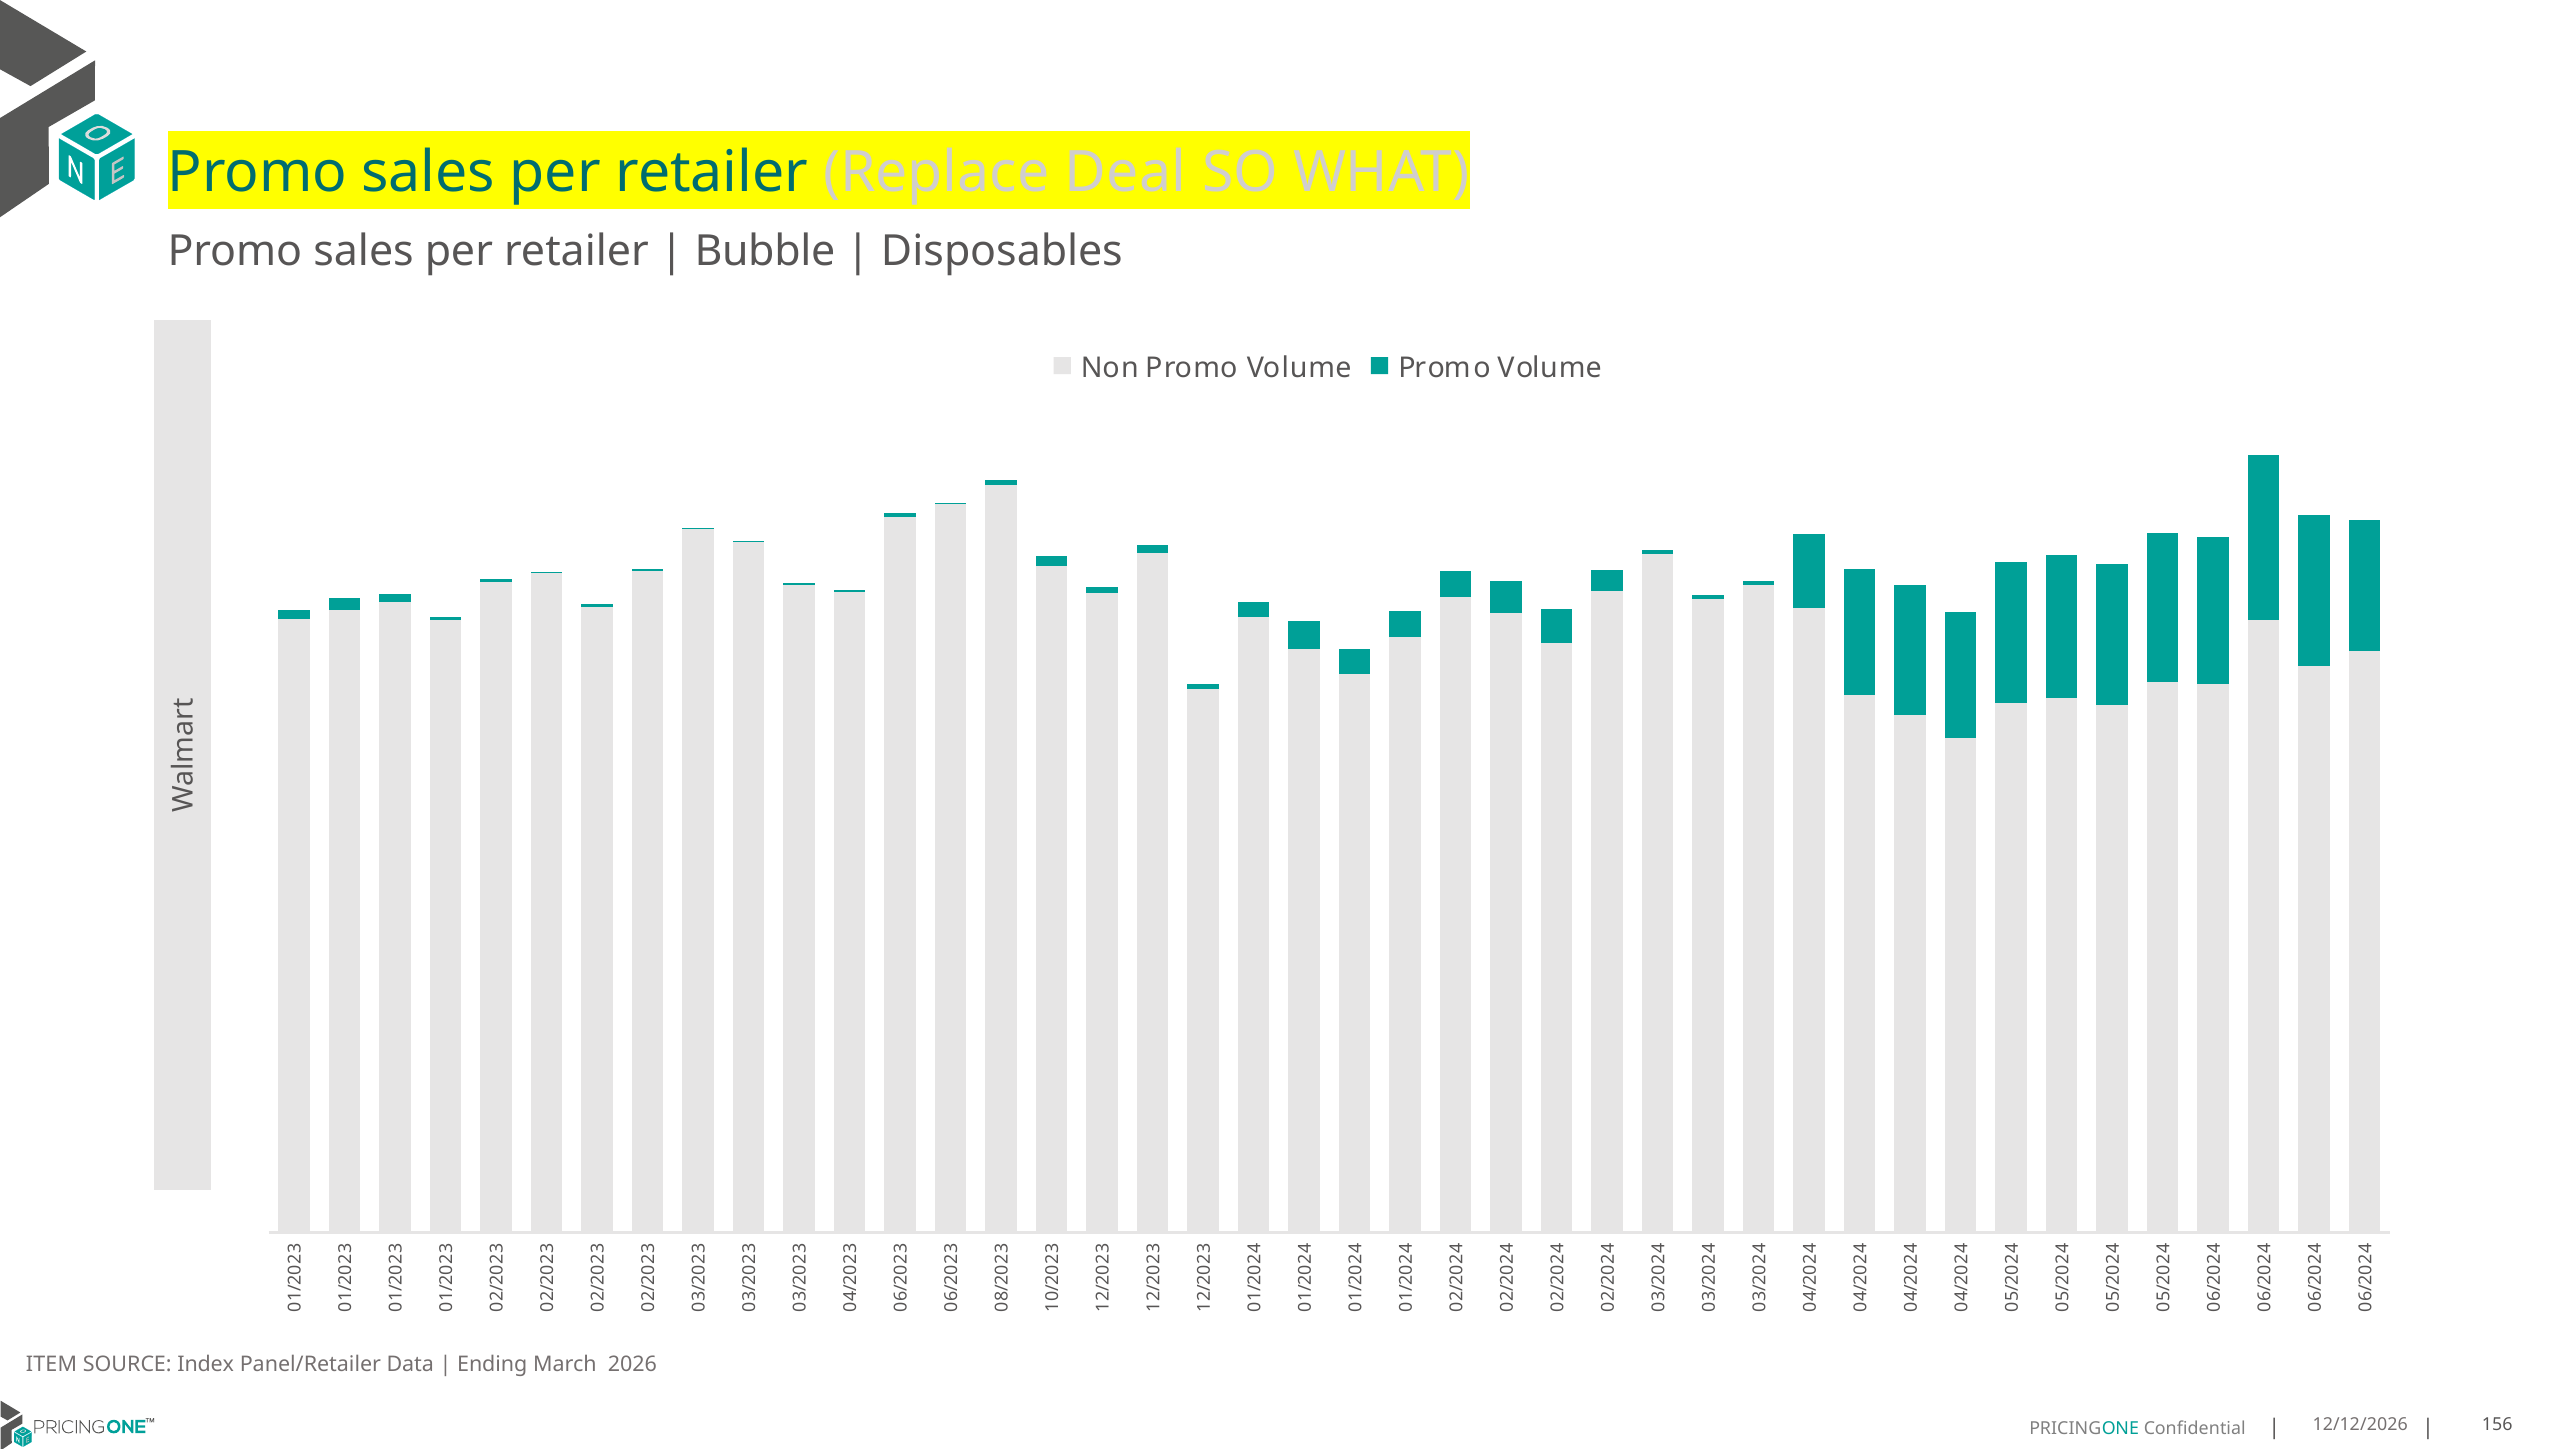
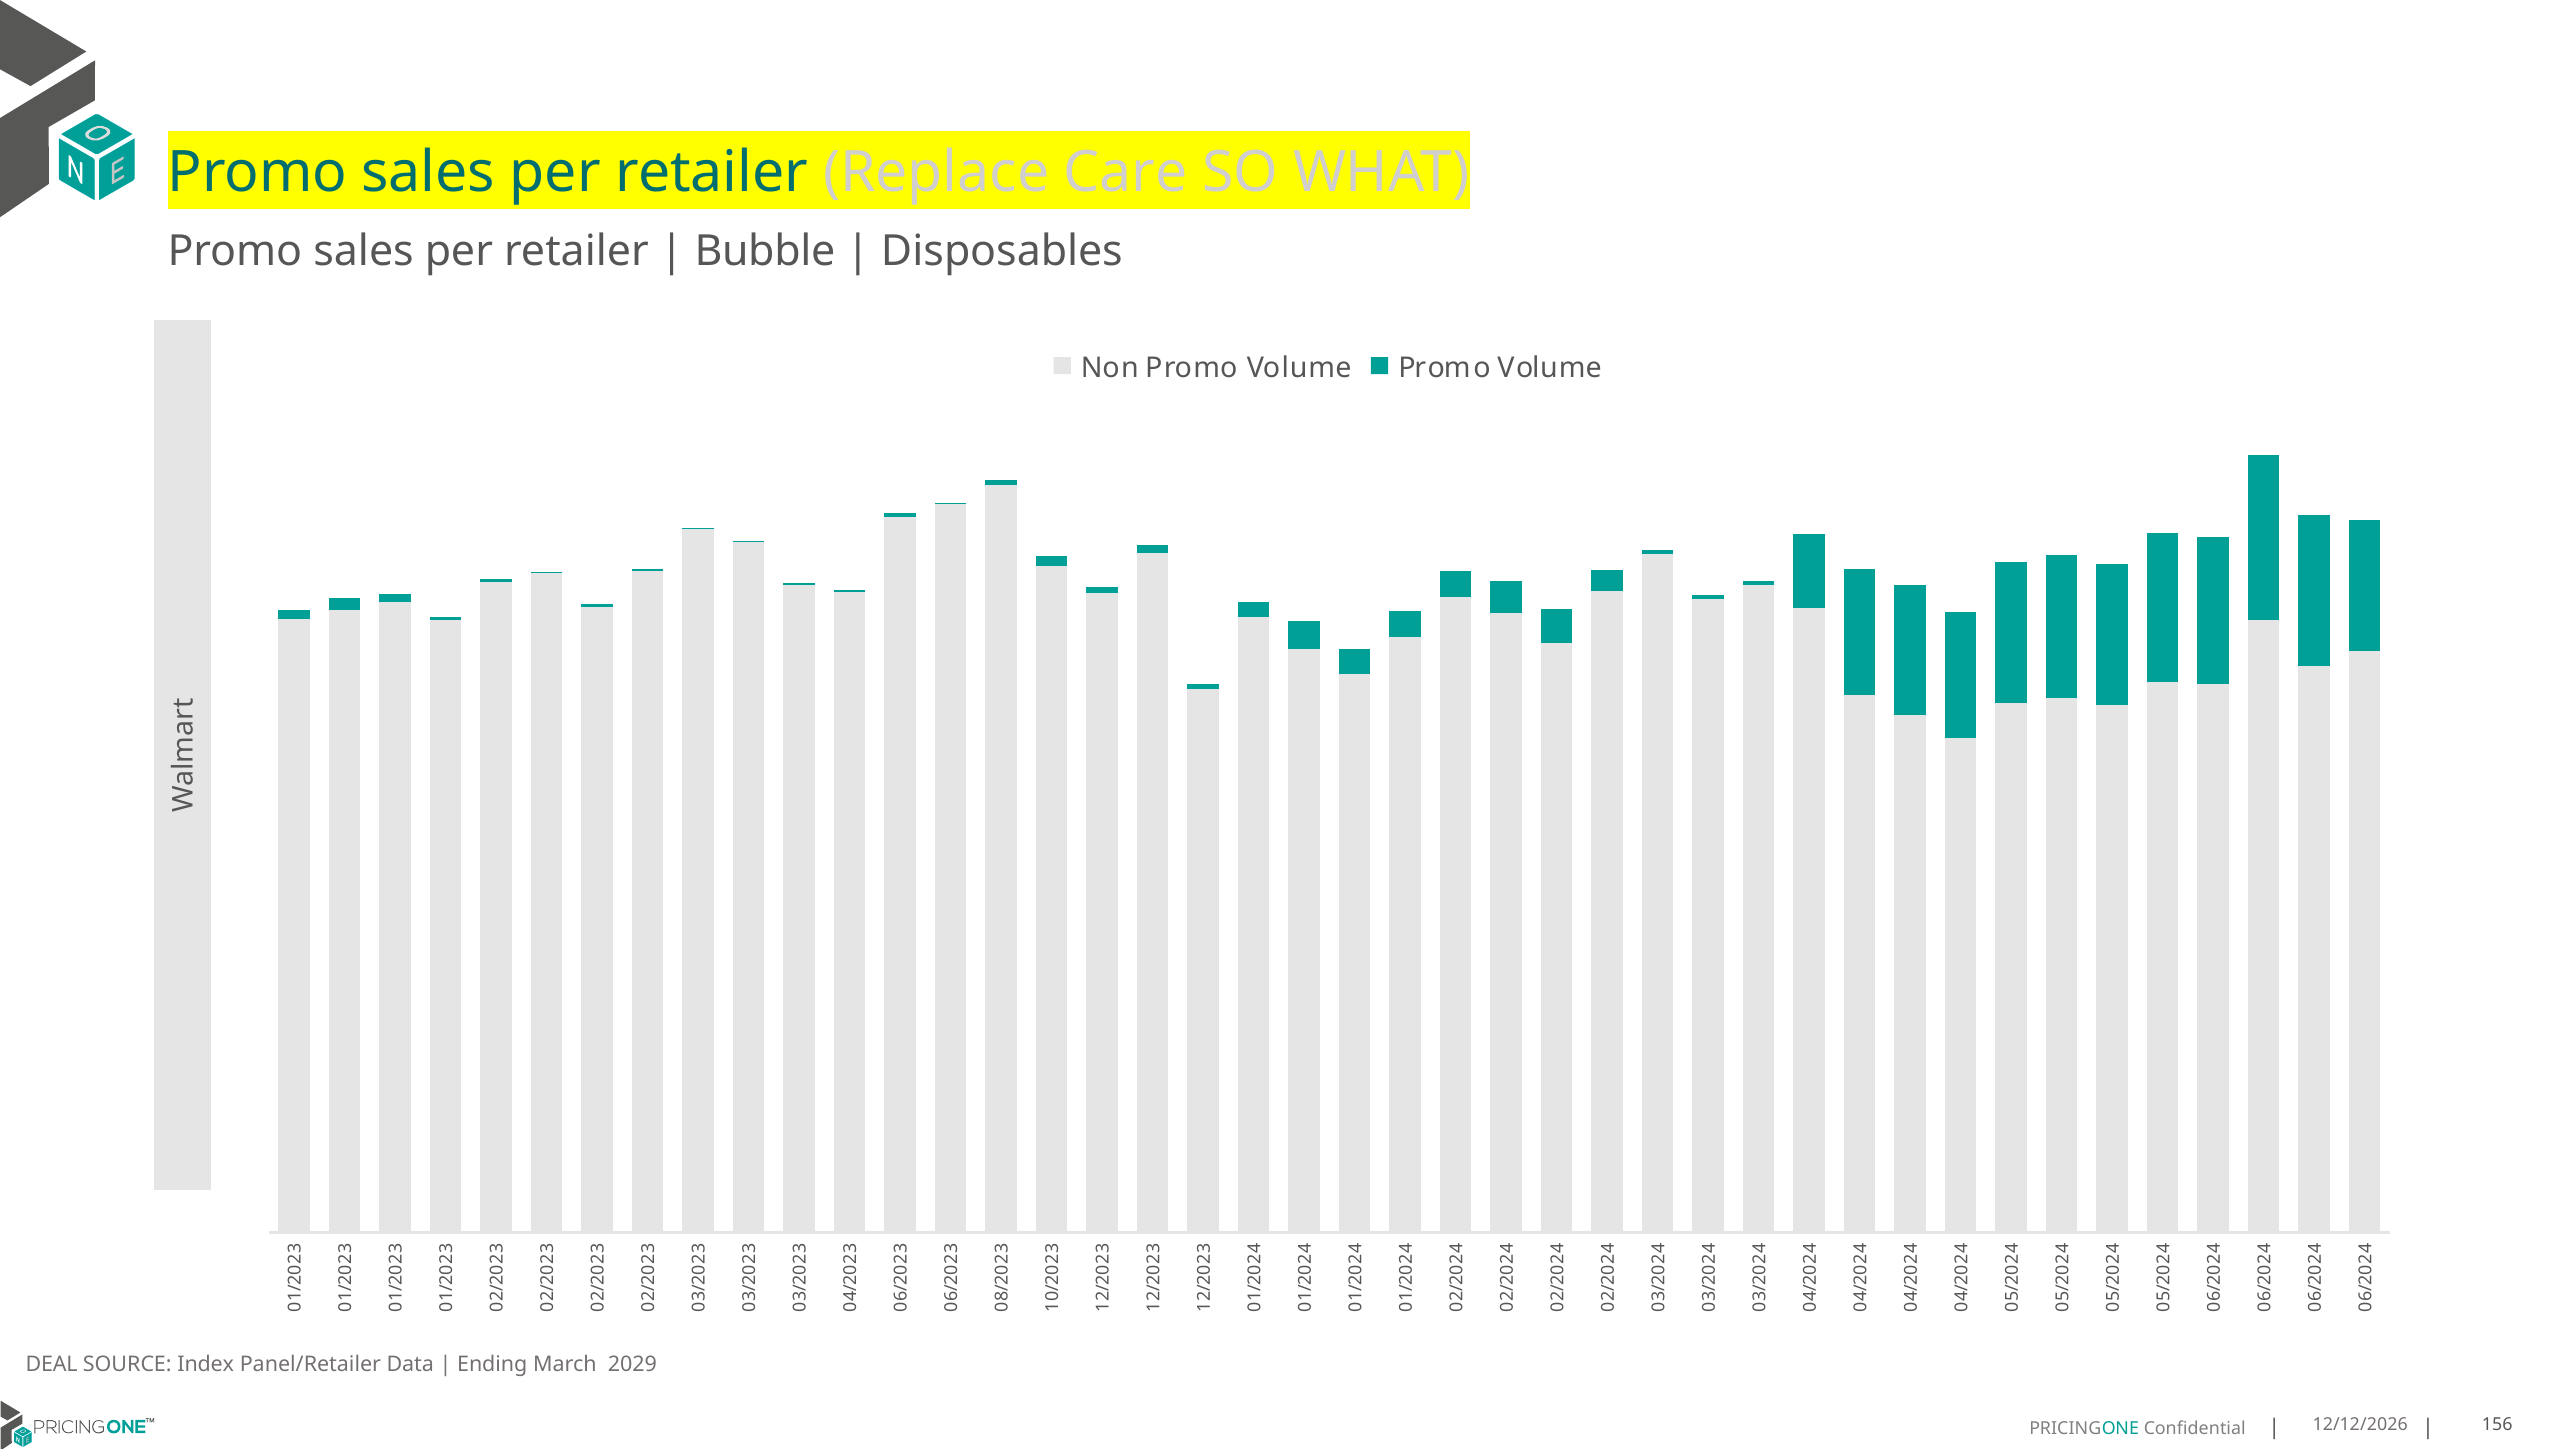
Deal: Deal -> Care (1126, 173)
ITEM: ITEM -> DEAL (52, 1365)
2026: 2026 -> 2029 (632, 1365)
